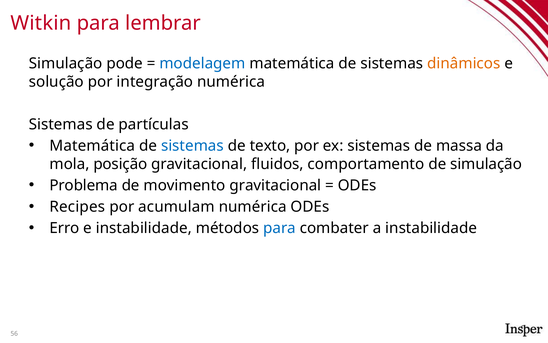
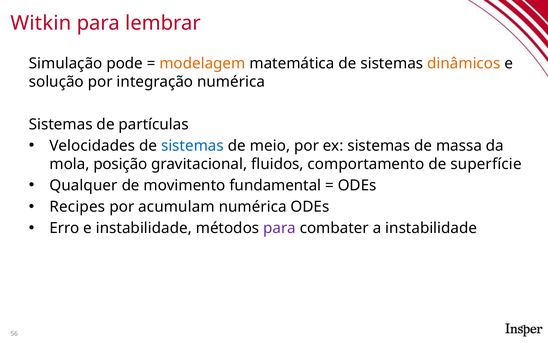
modelagem colour: blue -> orange (202, 63)
Matemática: Matemática -> Velocidades (92, 146)
texto: texto -> meio (270, 146)
de simulação: simulação -> superfície (486, 164)
Problema: Problema -> Qualquer (84, 185)
movimento gravitacional: gravitacional -> fundamental (275, 185)
para colour: blue -> purple (280, 228)
